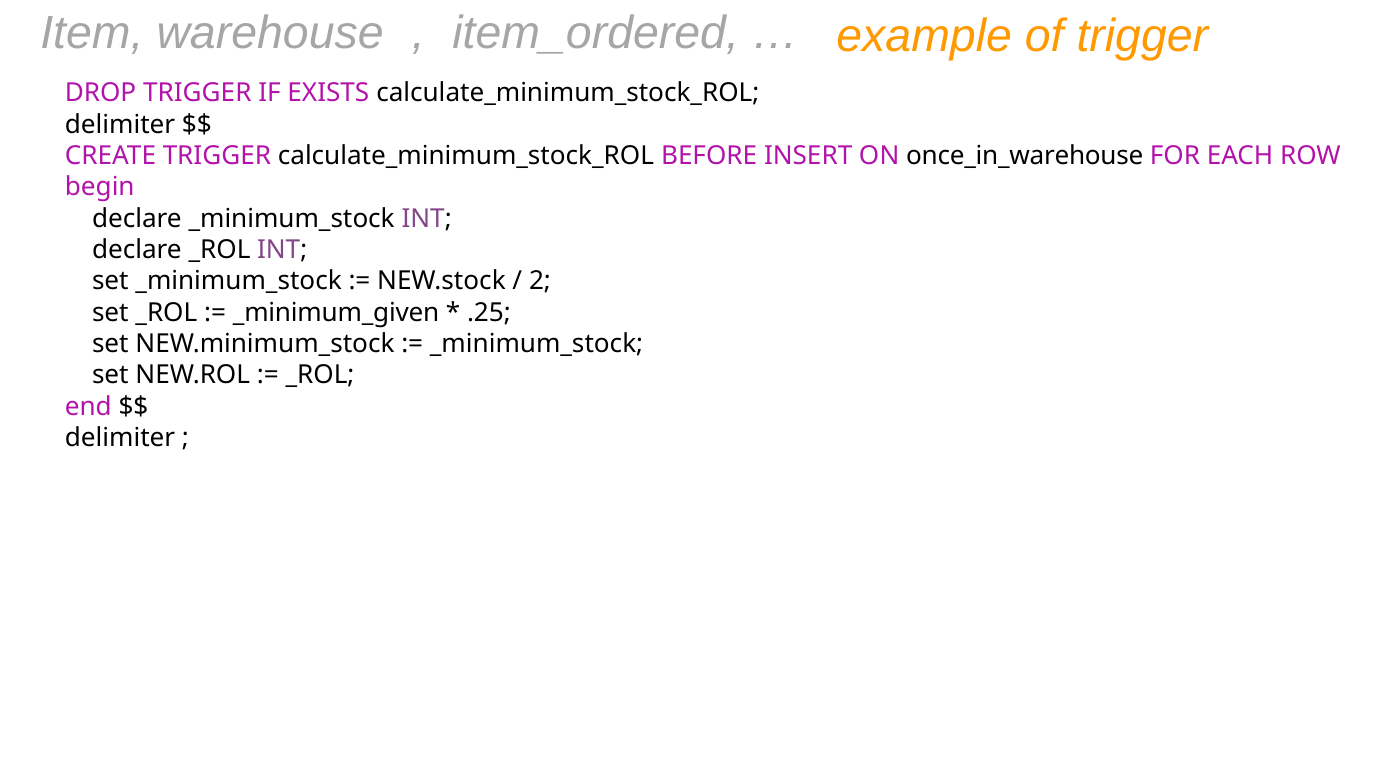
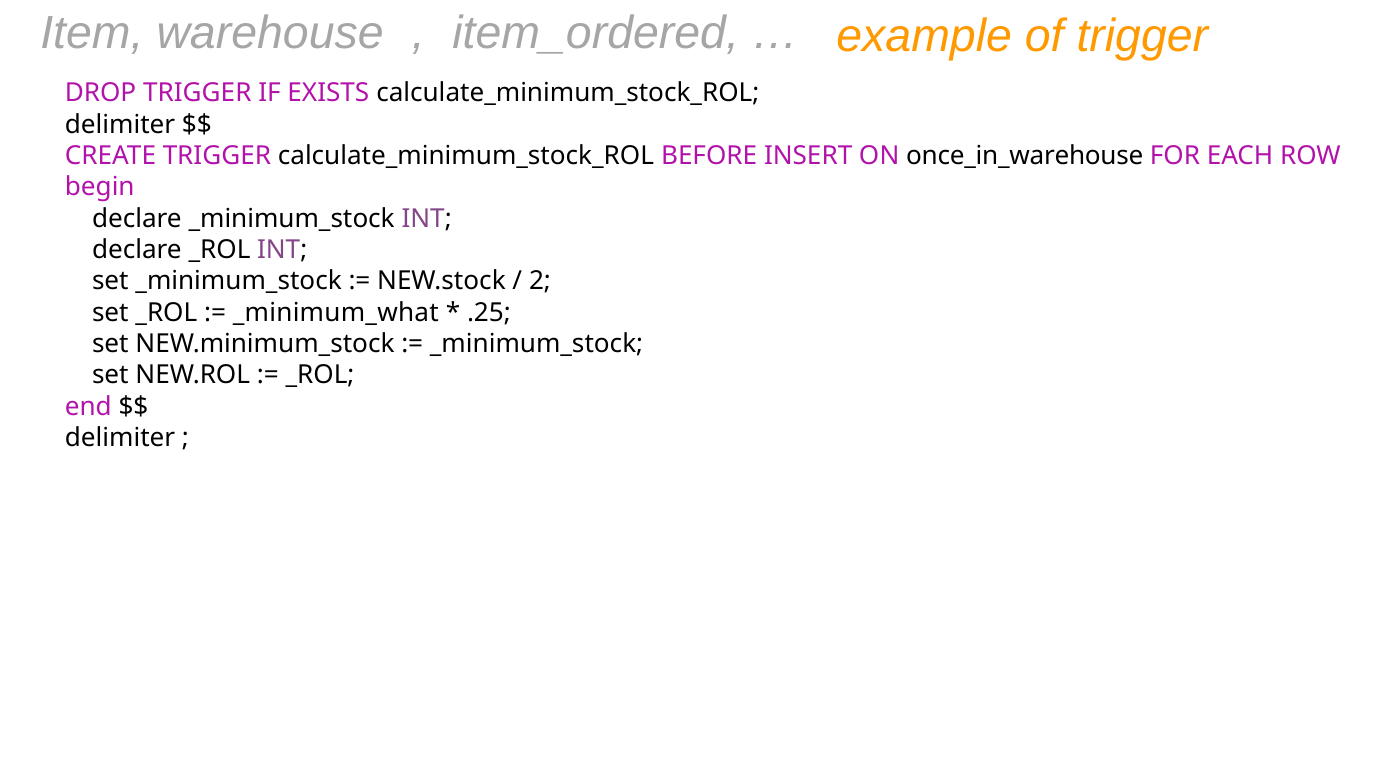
_minimum_given: _minimum_given -> _minimum_what (336, 312)
